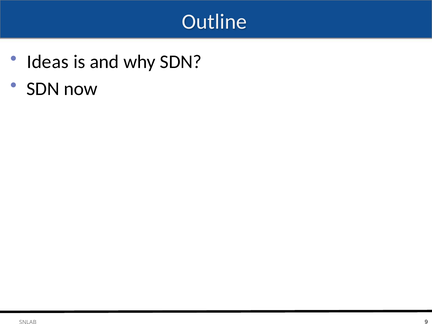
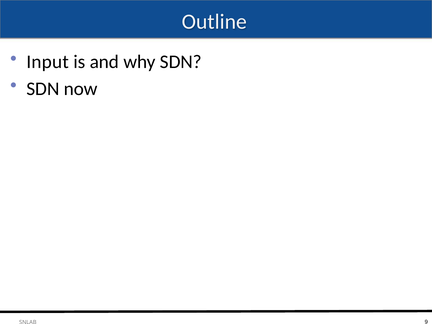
Ideas: Ideas -> Input (48, 62)
